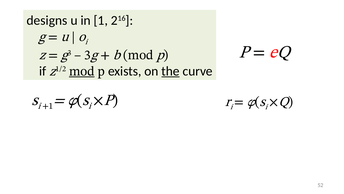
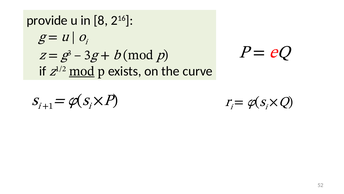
designs: designs -> provide (47, 21)
1: 1 -> 8 (101, 21)
the underline: present -> none (171, 71)
